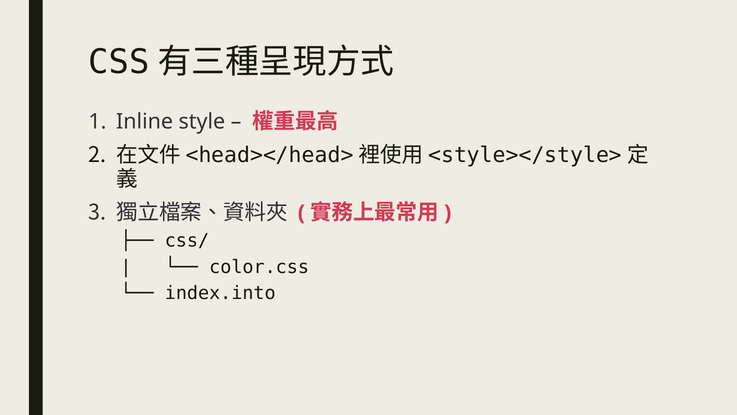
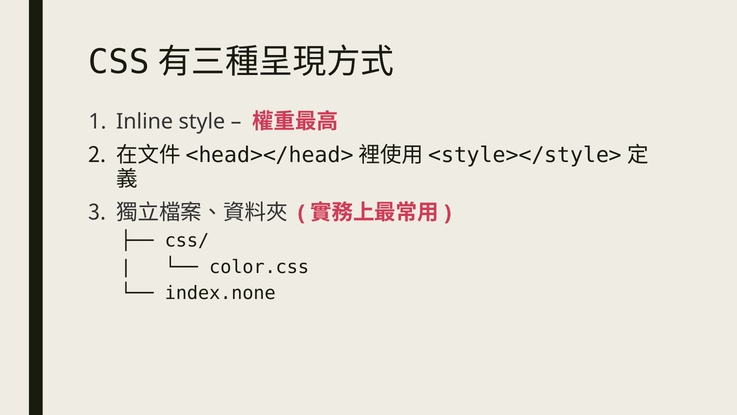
index.into: index.into -> index.none (220, 293)
